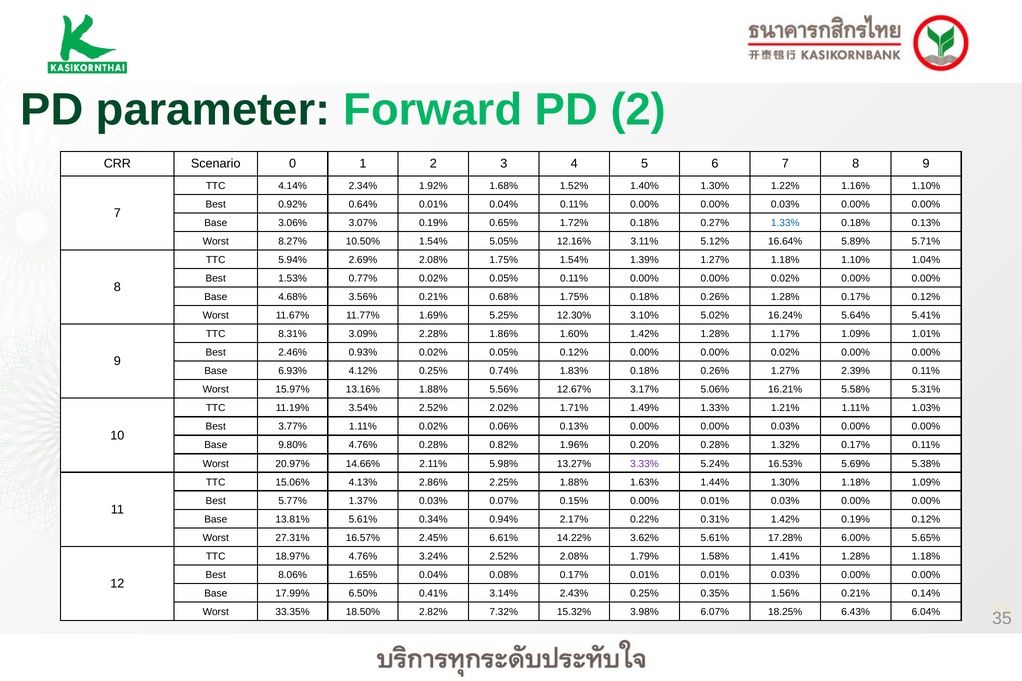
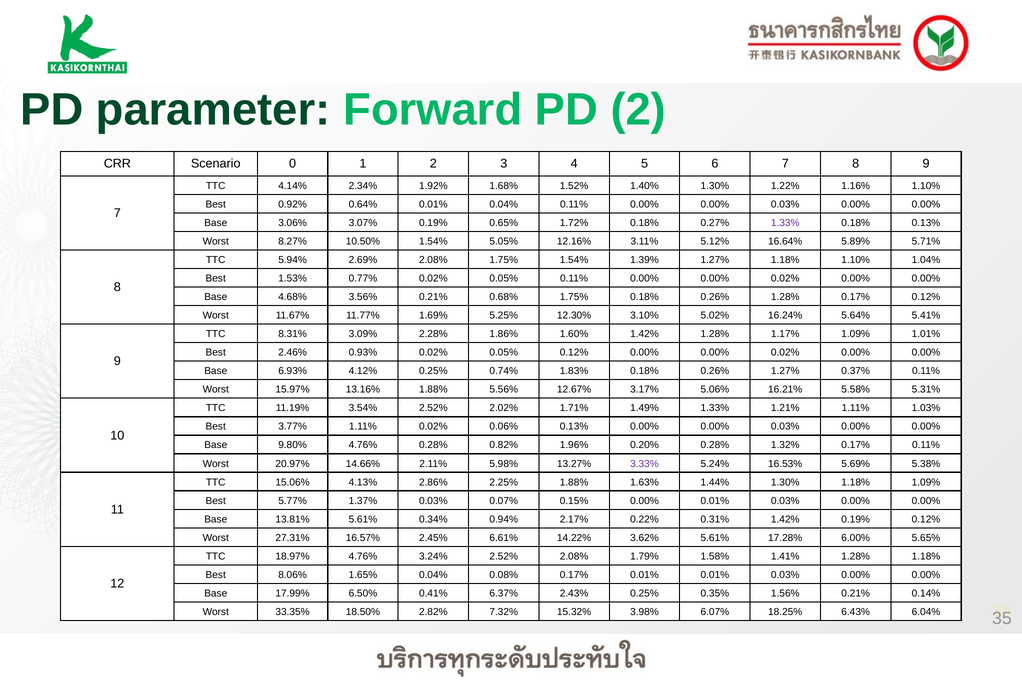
1.33% colour: blue -> purple (785, 223)
2.39%: 2.39% -> 0.37% (856, 371)
3.14%: 3.14% -> 6.37% (504, 594)
